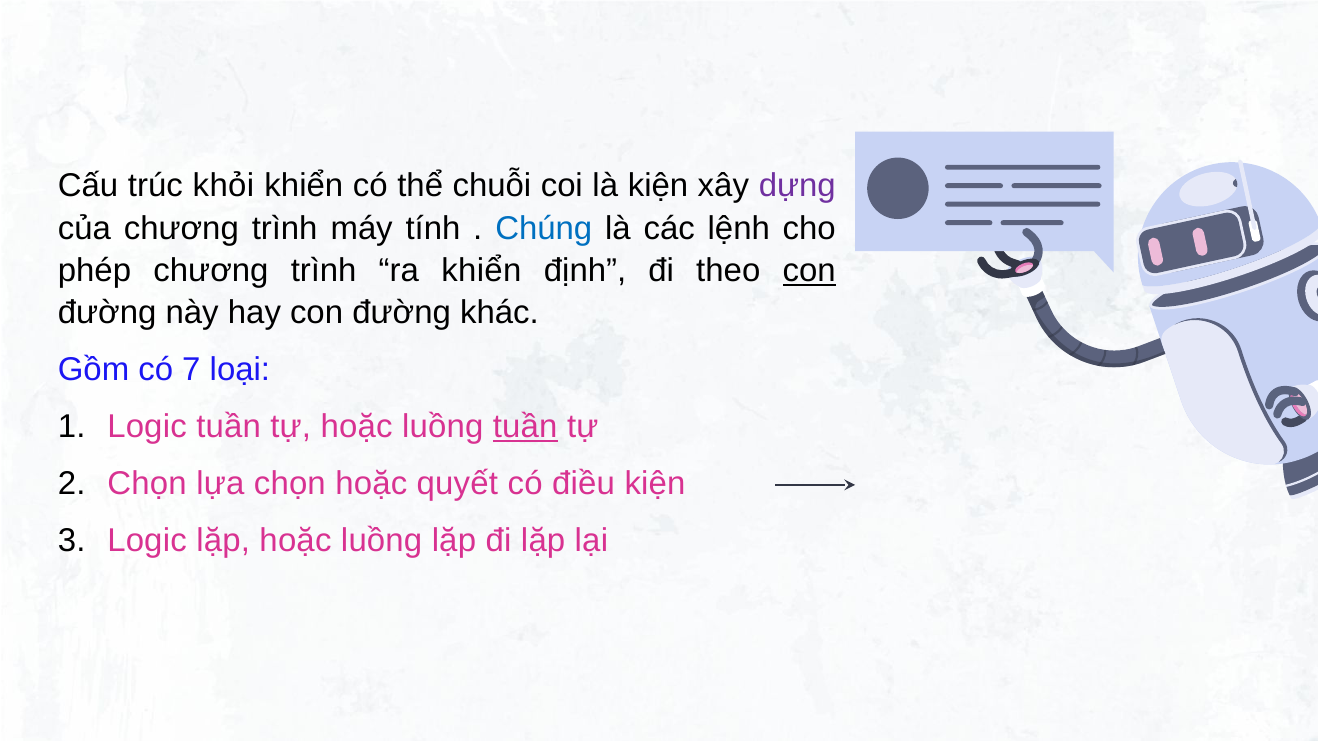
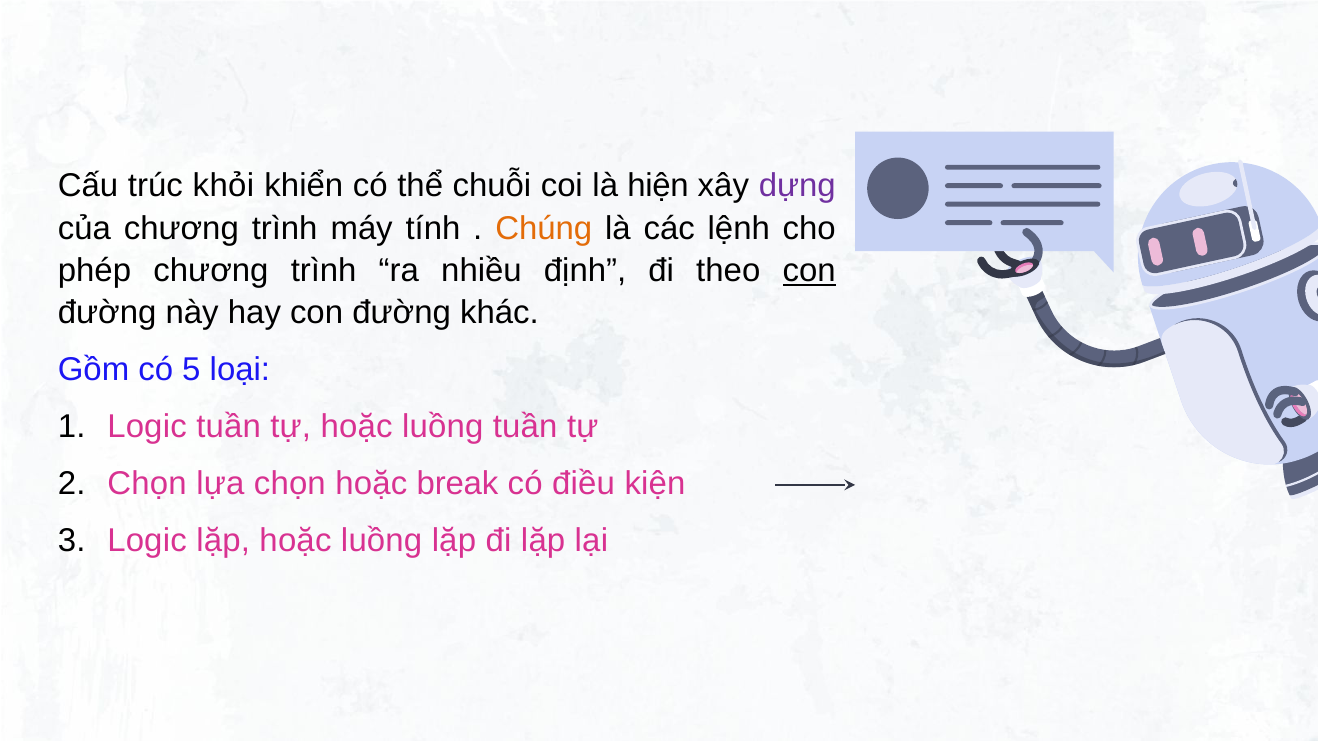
là kiện: kiện -> hiện (658, 186)
Chúng colour: blue -> orange (544, 228)
ra khiển: khiển -> nhiều (481, 271)
7: 7 -> 5 (191, 370)
tuần underline: present -> none (525, 427)
quyết: quyết -> break (458, 484)
